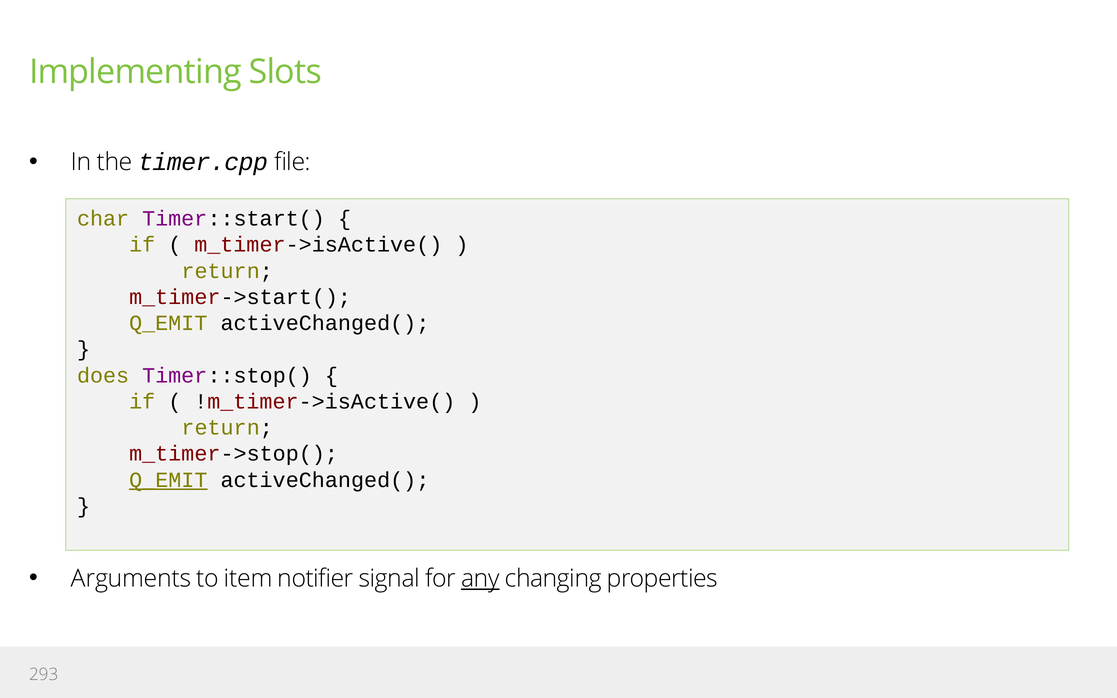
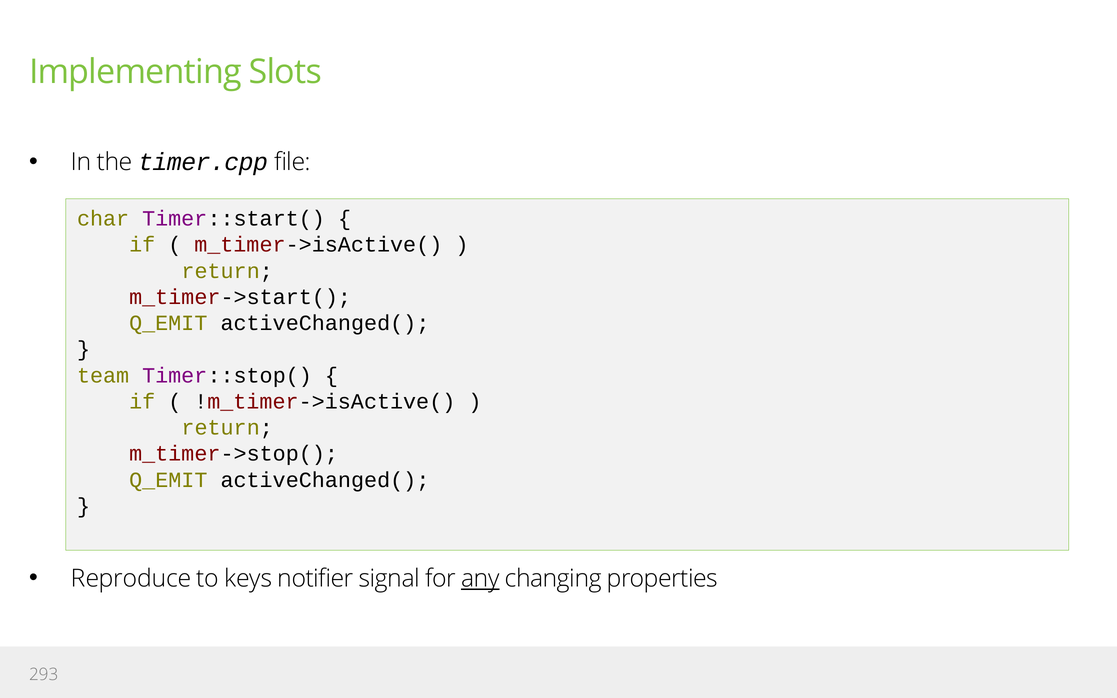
does: does -> team (103, 375)
Q_EMIT underline: present -> none (168, 480)
Arguments: Arguments -> Reproduce (131, 579)
item: item -> keys (248, 579)
